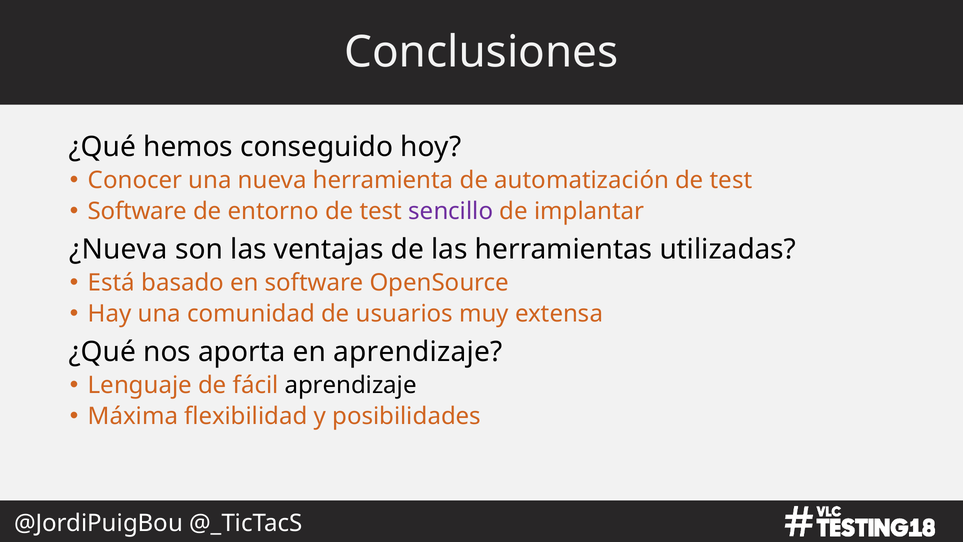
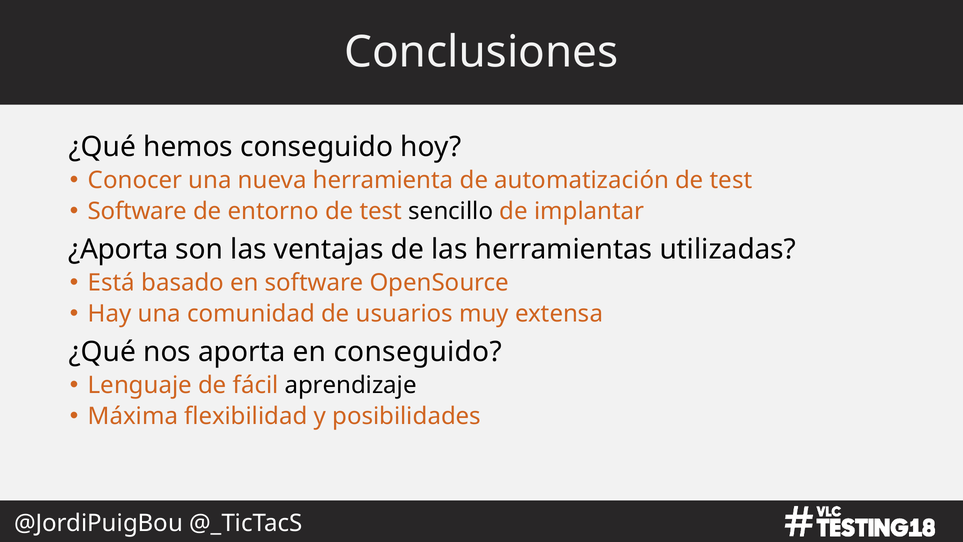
sencillo colour: purple -> black (451, 211)
¿Nueva: ¿Nueva -> ¿Aporta (118, 249)
en aprendizaje: aprendizaje -> conseguido (418, 352)
